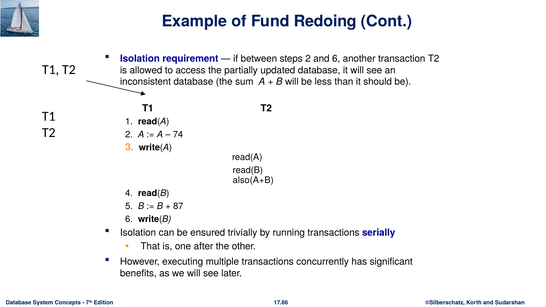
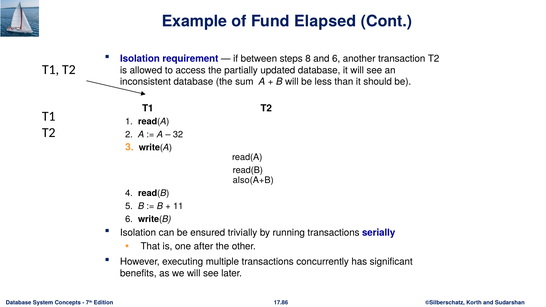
Redoing: Redoing -> Elapsed (325, 21)
steps 2: 2 -> 8 (308, 59)
74: 74 -> 32 (178, 135)
87: 87 -> 11 (178, 206)
